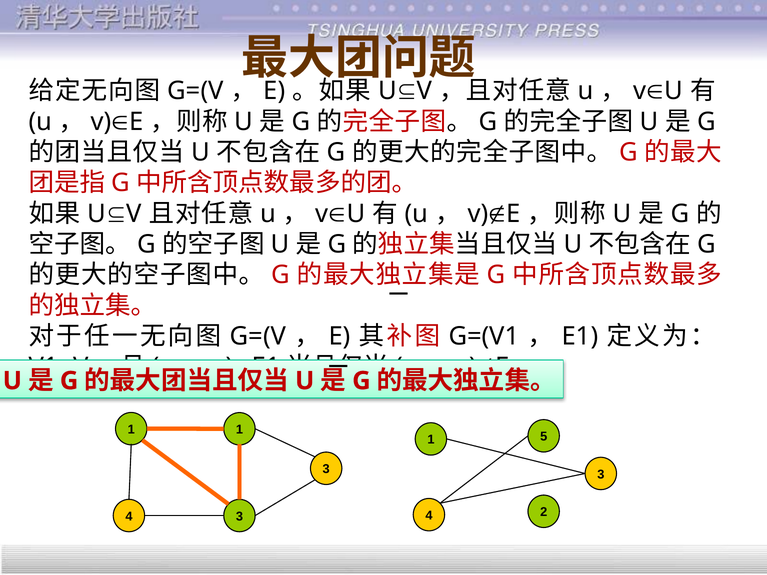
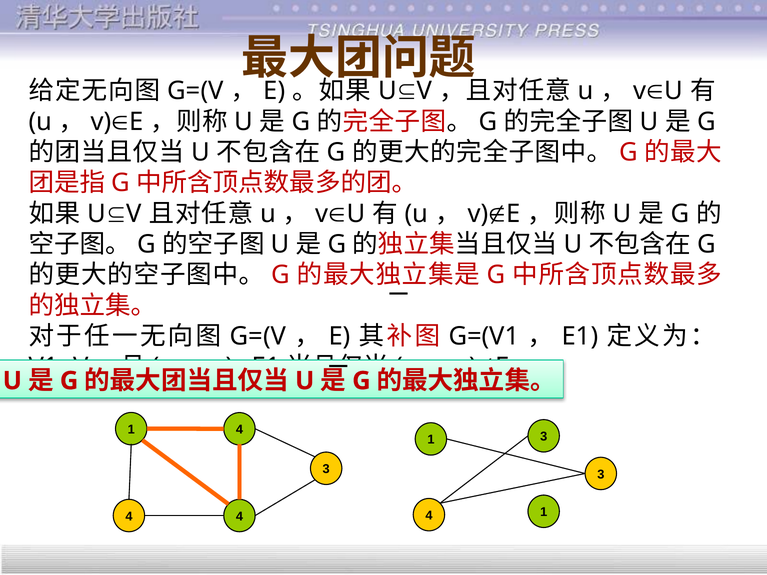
1 1: 1 -> 4 (239, 430)
5: 5 -> 3 (544, 437)
4 2: 2 -> 1 (544, 512)
3: 3 -> 4 (239, 517)
